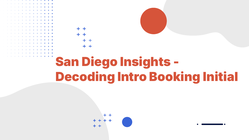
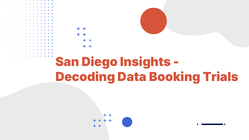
Intro: Intro -> Data (132, 77)
Initial: Initial -> Trials (221, 77)
